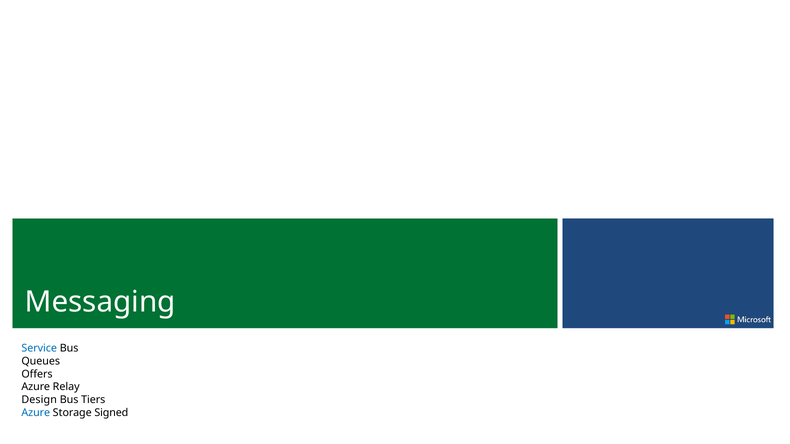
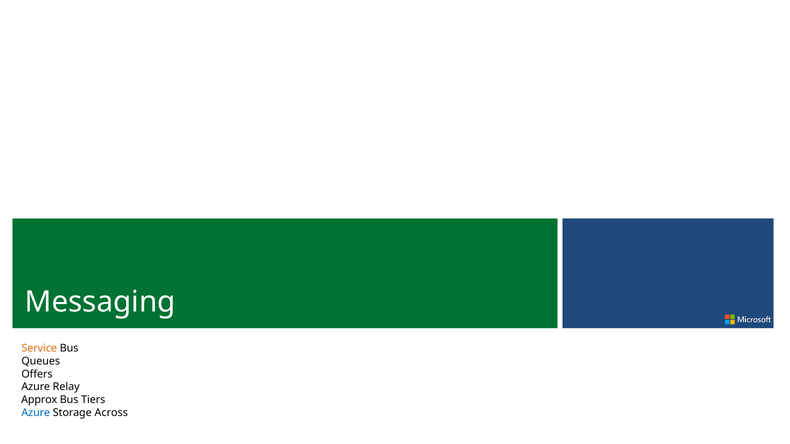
Service colour: blue -> orange (39, 349)
Design: Design -> Approx (39, 400)
Signed: Signed -> Across (111, 413)
